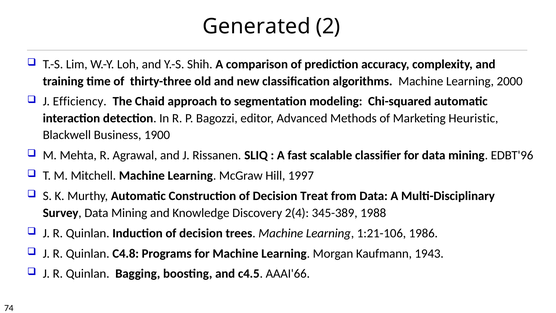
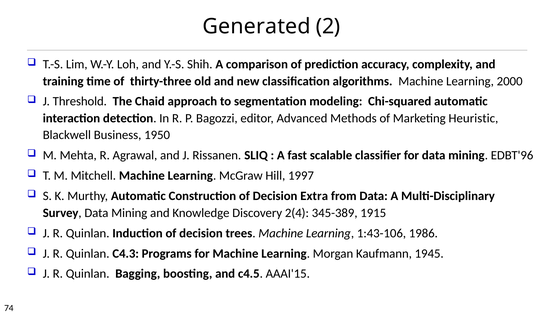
Efficiency: Efficiency -> Threshold (80, 101)
1900: 1900 -> 1950 (157, 135)
Treat: Treat -> Extra (314, 196)
1988: 1988 -> 1915 (373, 213)
1:21-106: 1:21-106 -> 1:43-106 (381, 233)
C4.8: C4.8 -> C4.3 (126, 253)
1943: 1943 -> 1945 (429, 253)
AAAI'66: AAAI'66 -> AAAI'15 (288, 274)
